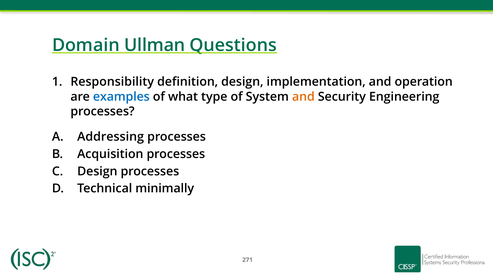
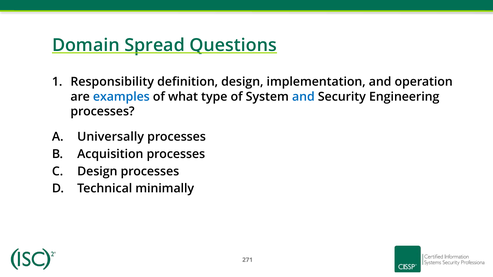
Ullman: Ullman -> Spread (155, 45)
and colour: orange -> blue (303, 97)
Addressing: Addressing -> Universally (111, 137)
